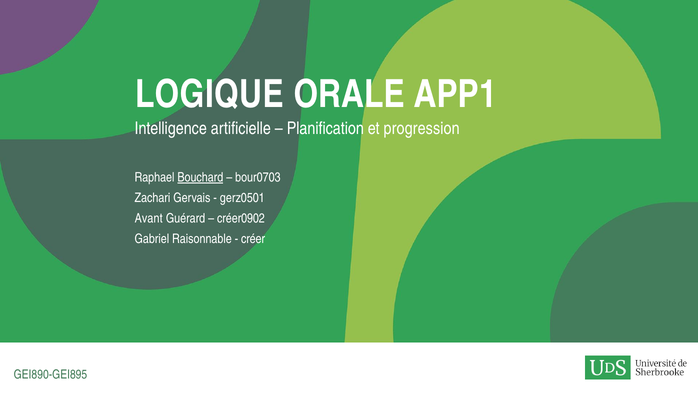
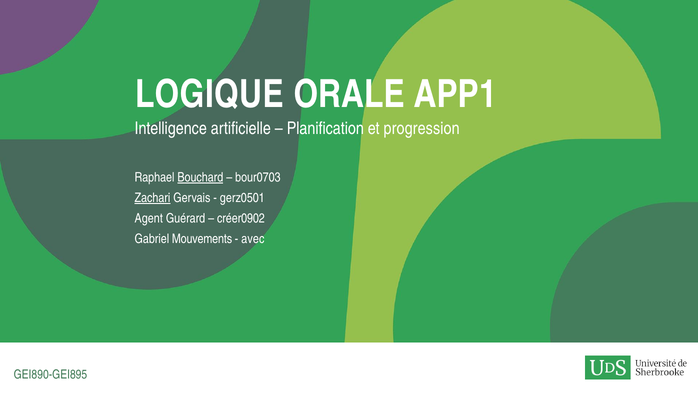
Zachari underline: none -> present (152, 198)
Avant: Avant -> Agent (149, 218)
Raisonnable: Raisonnable -> Mouvements (202, 239)
créer: créer -> avec (253, 239)
